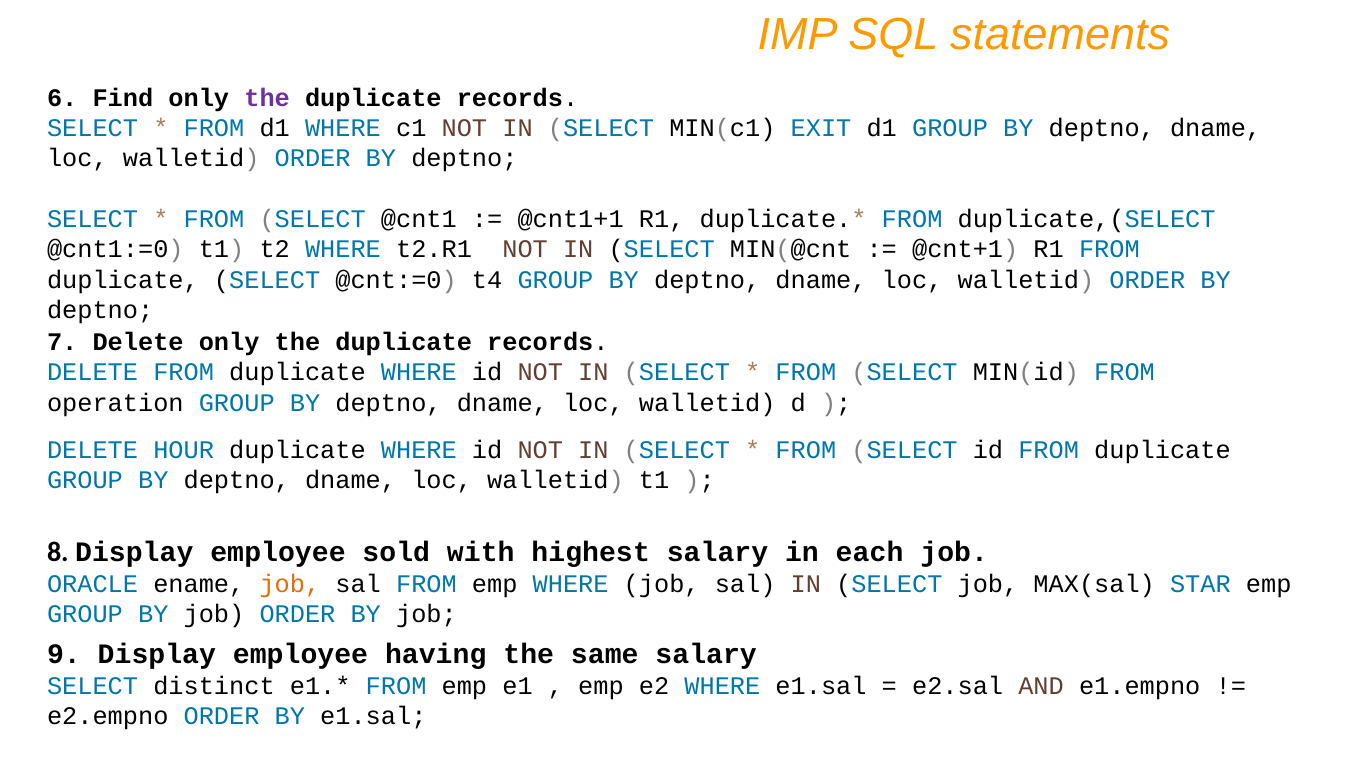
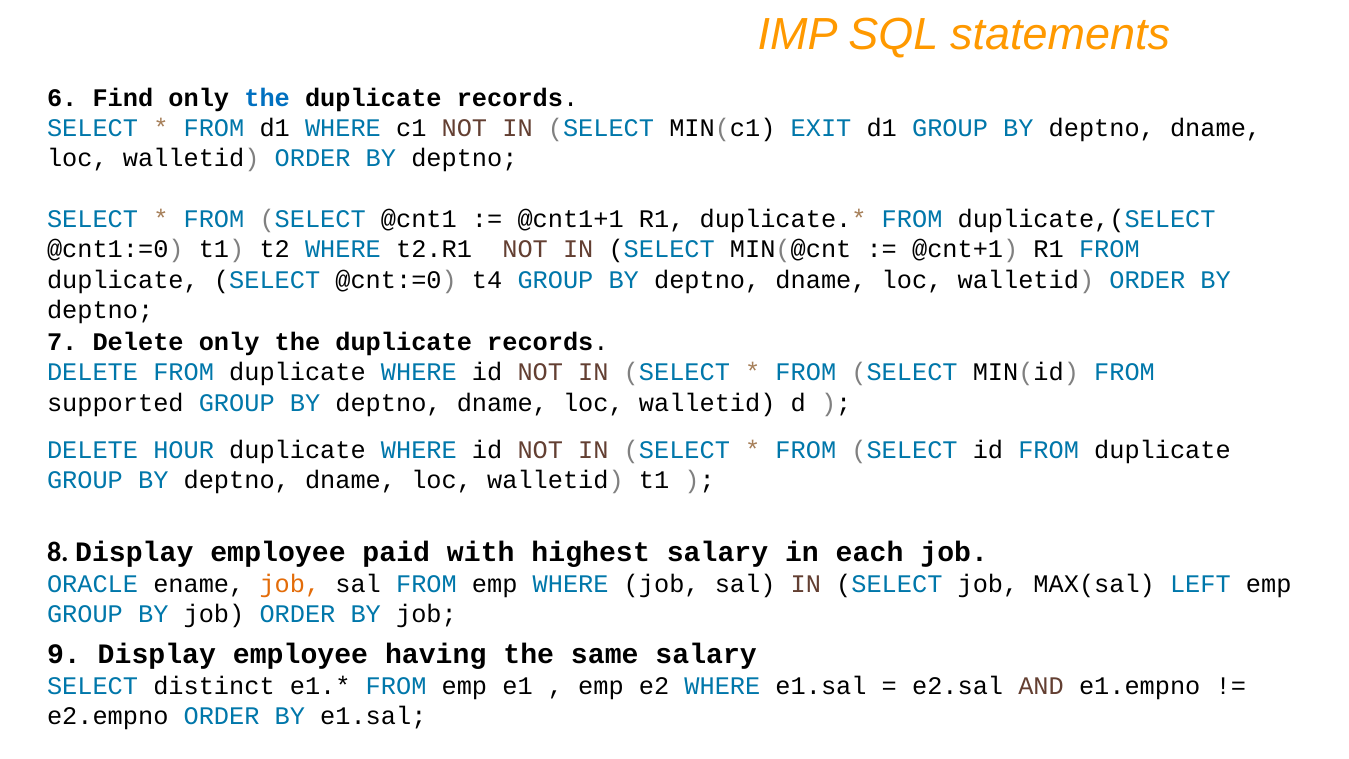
the colour: purple -> blue (267, 98)
operation: operation -> supported (115, 403)
sold: sold -> paid (396, 552)
STAR: STAR -> LEFT (1200, 584)
